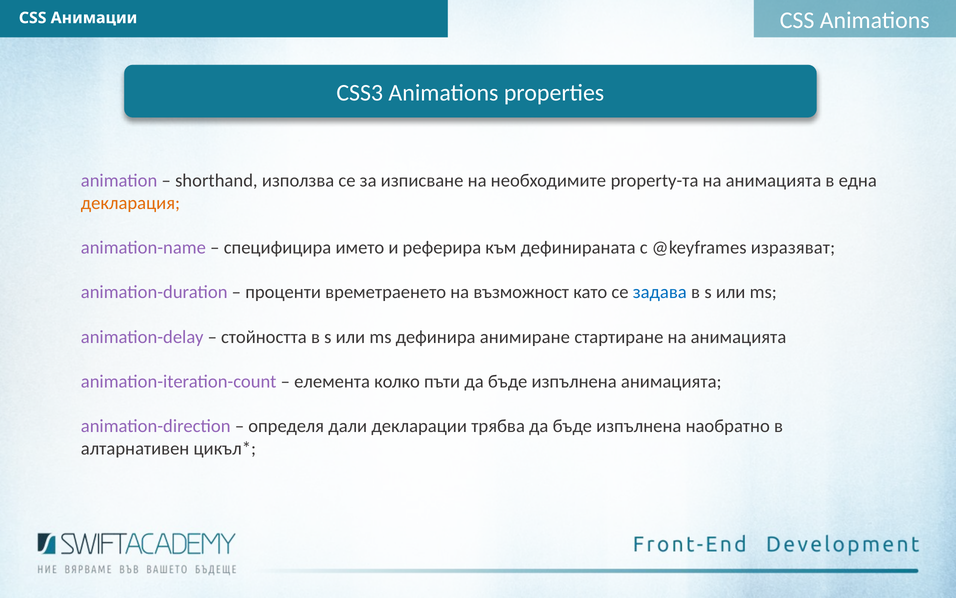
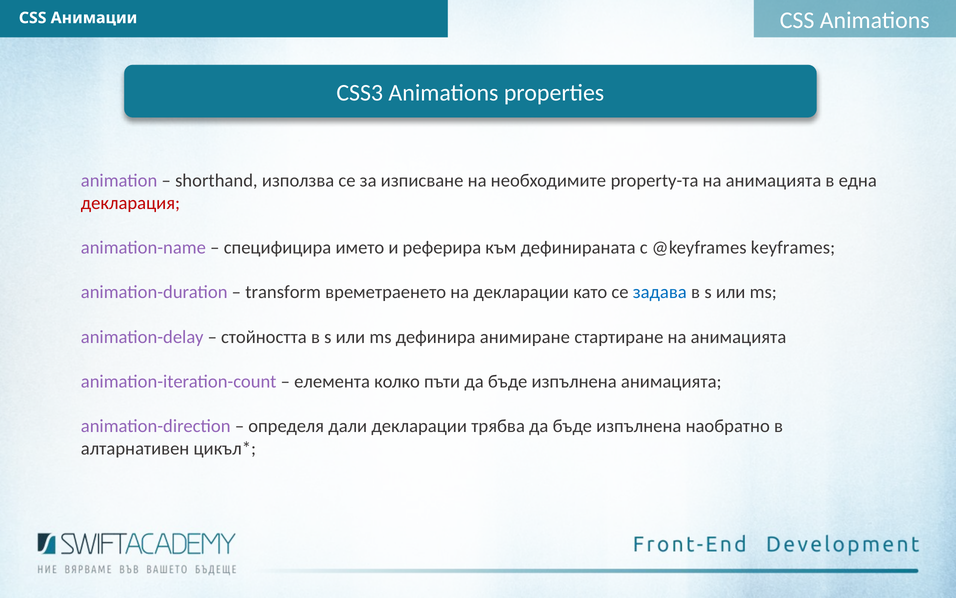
декларация colour: orange -> red (130, 203)
изразяват: изразяват -> keyframes (793, 247)
проценти: проценти -> transform (283, 292)
на възможност: възможност -> декларации (521, 292)
